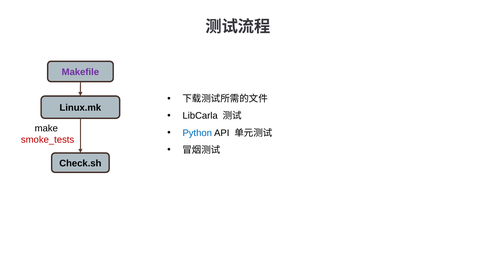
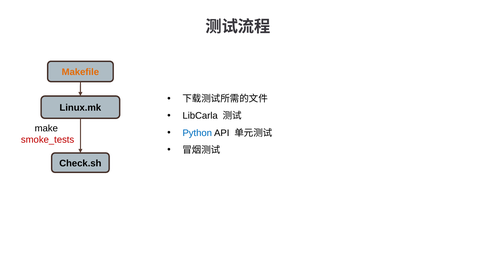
Makefile colour: purple -> orange (80, 72)
